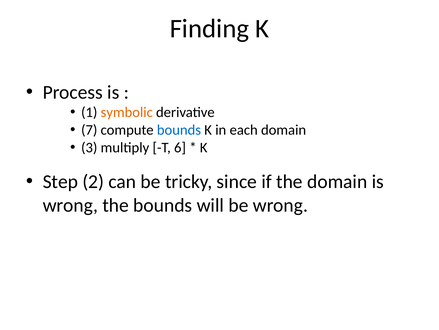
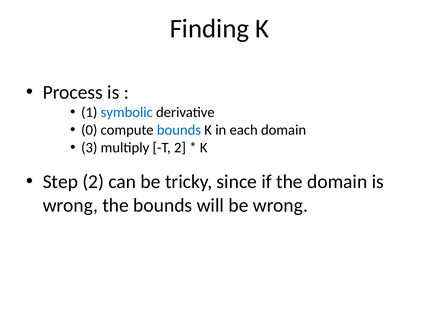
symbolic colour: orange -> blue (127, 112)
7: 7 -> 0 (89, 130)
T 6: 6 -> 2 (180, 147)
